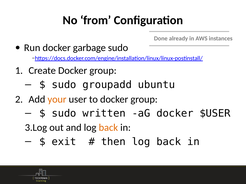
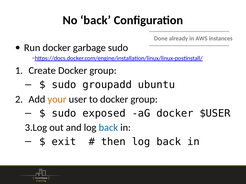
No from: from -> back (96, 20)
written: written -> exposed (104, 114)
back colour: orange -> blue (108, 128)
